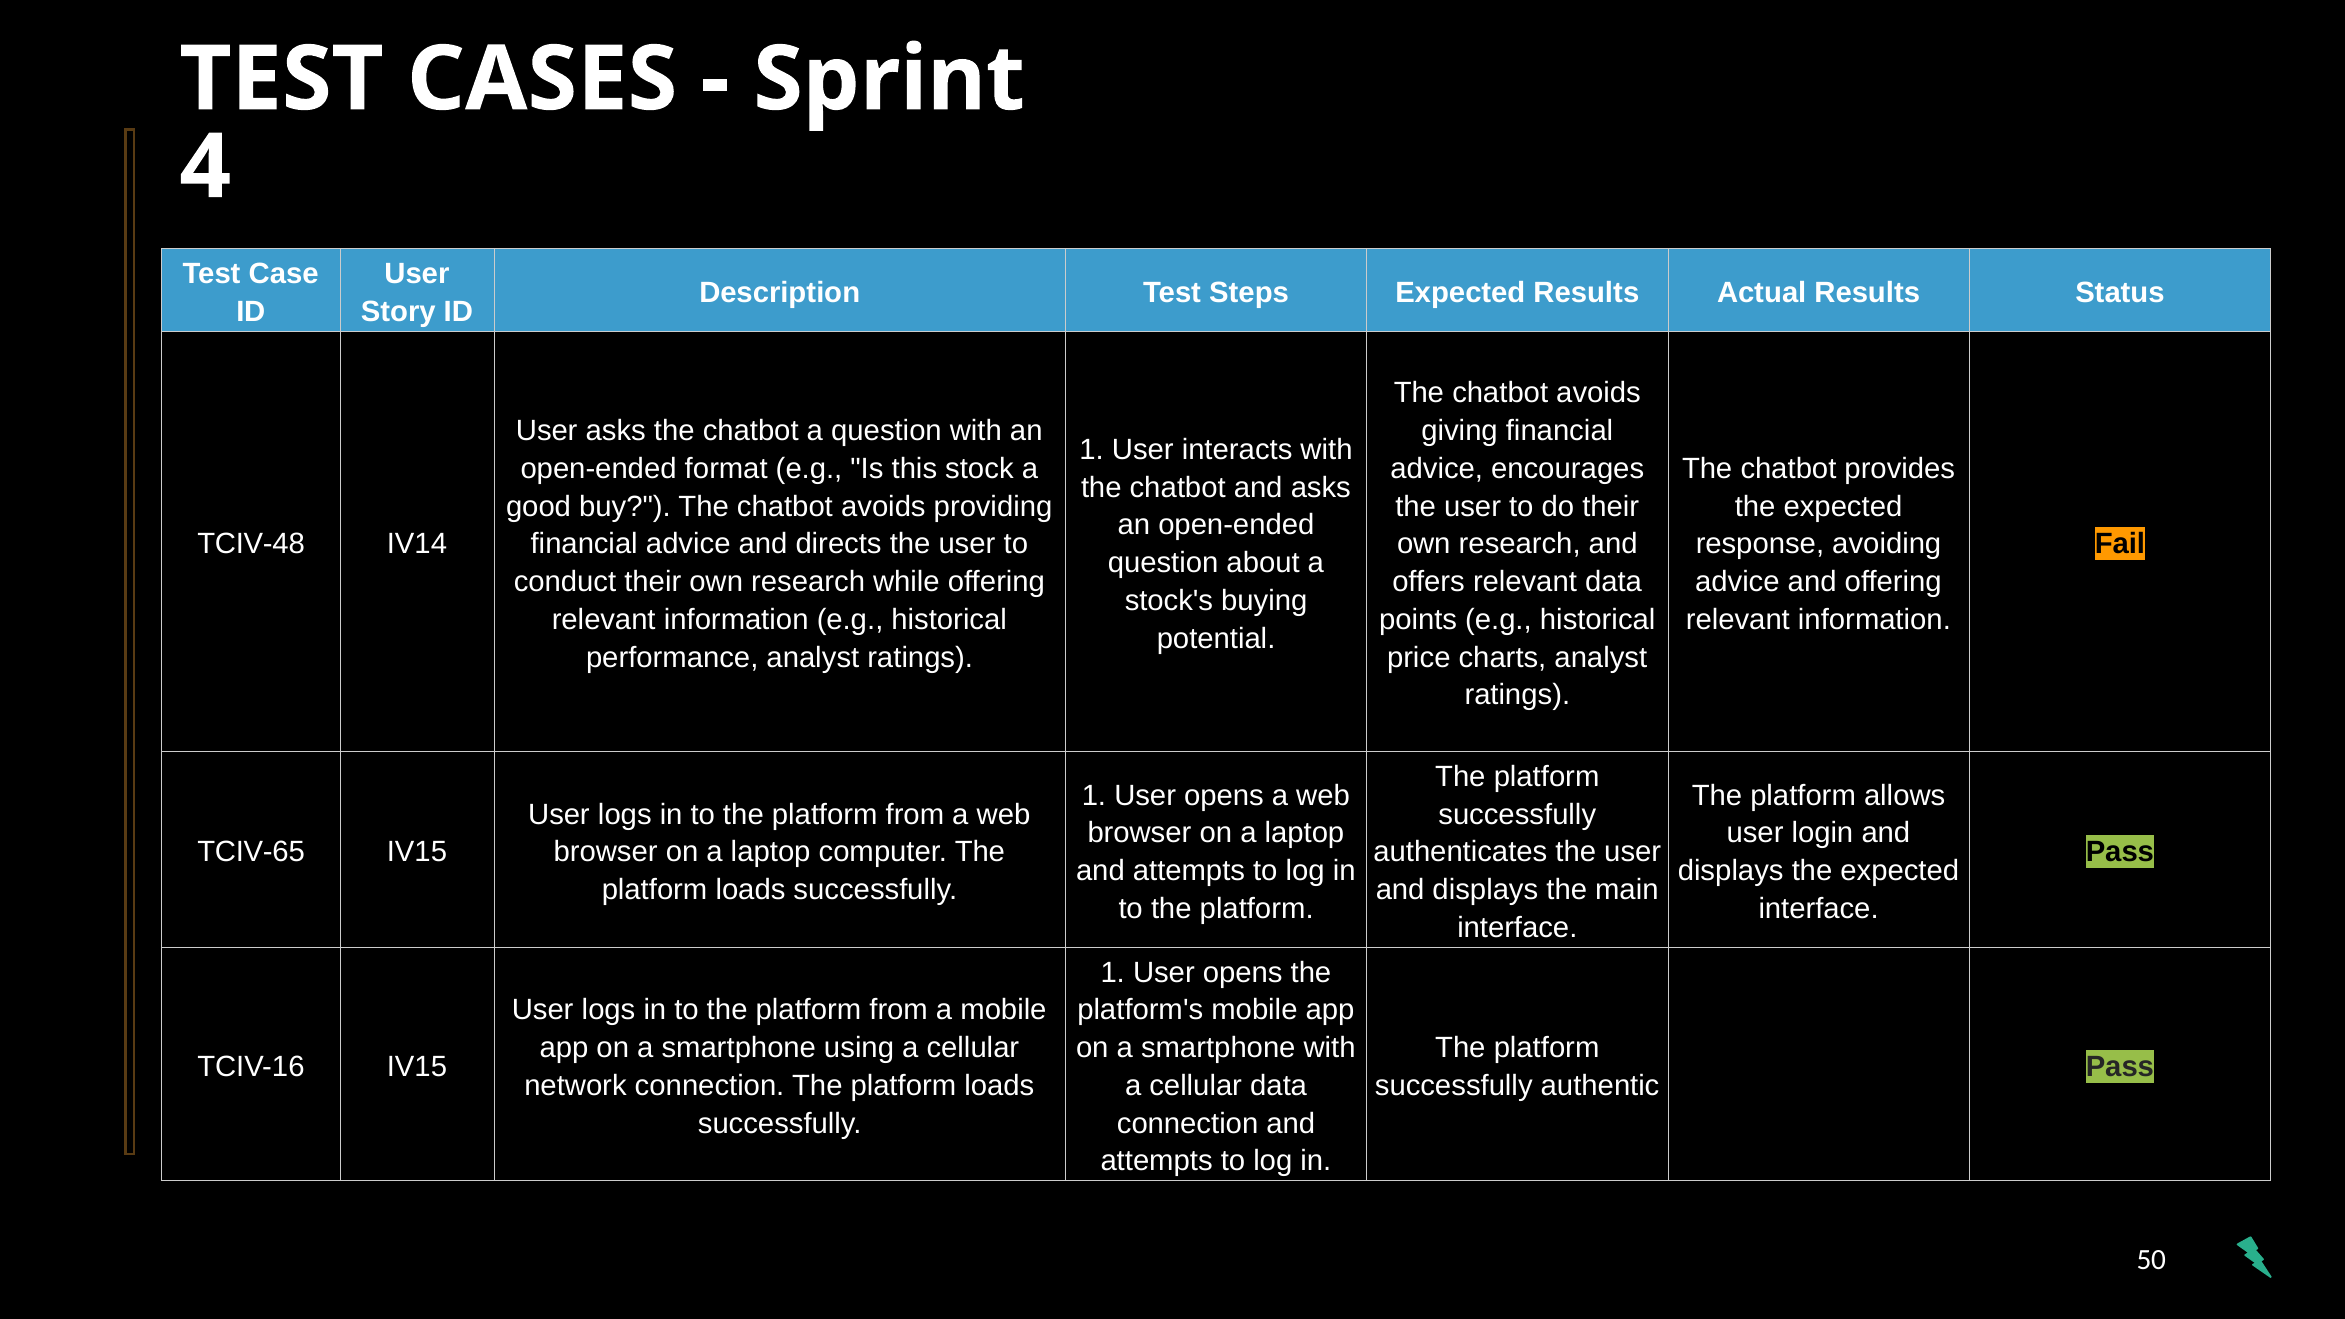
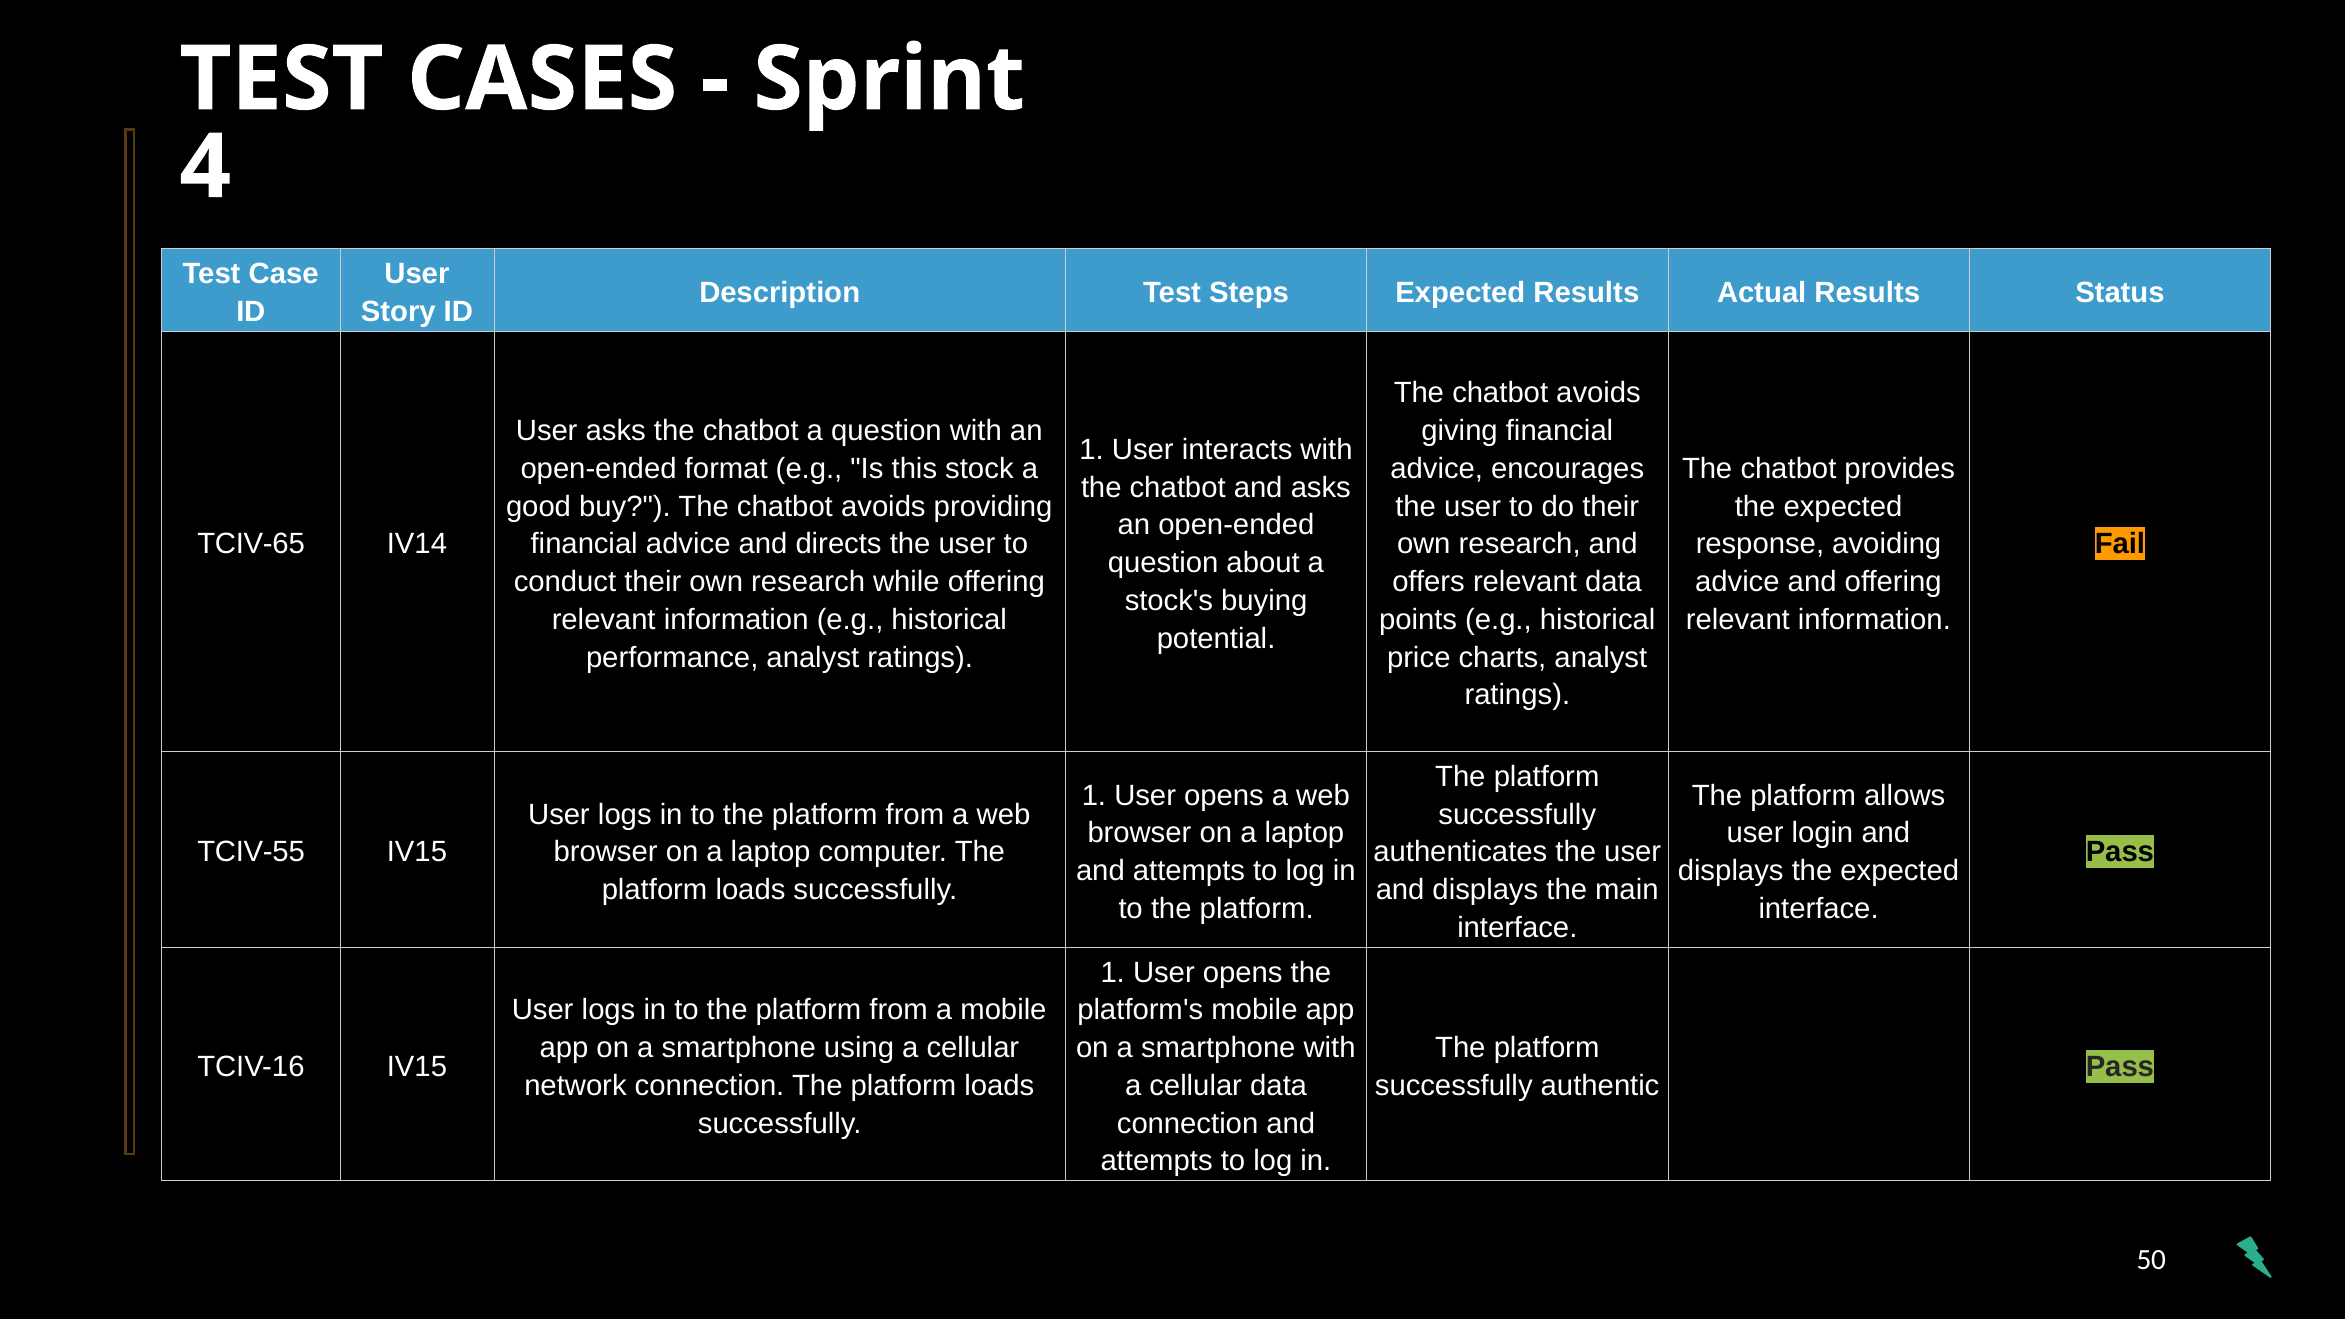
TCIV-48: TCIV-48 -> TCIV-65 (251, 544)
TCIV-65: TCIV-65 -> TCIV-55 (251, 852)
